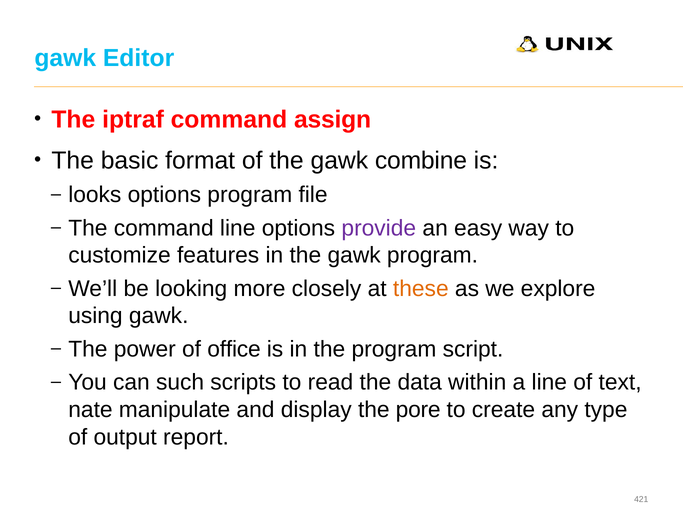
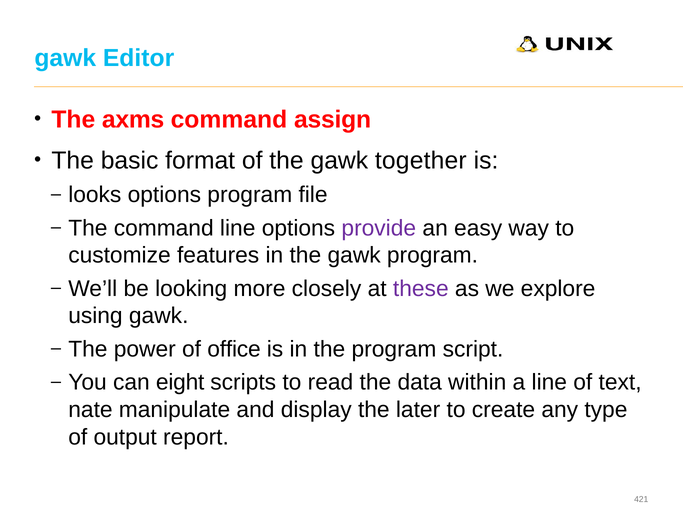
iptraf: iptraf -> axms (133, 120)
combine: combine -> together (421, 161)
these colour: orange -> purple (421, 289)
such: such -> eight (180, 383)
pore: pore -> later (418, 410)
